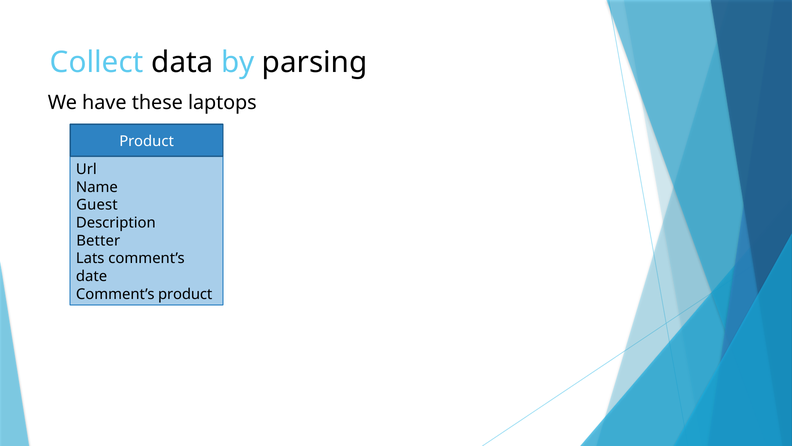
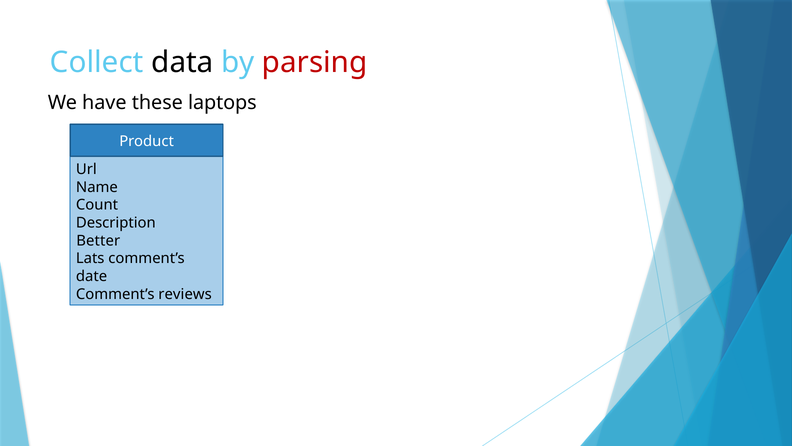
parsing colour: black -> red (315, 62)
Guest: Guest -> Count (97, 205)
Comment’s product: product -> reviews (185, 294)
